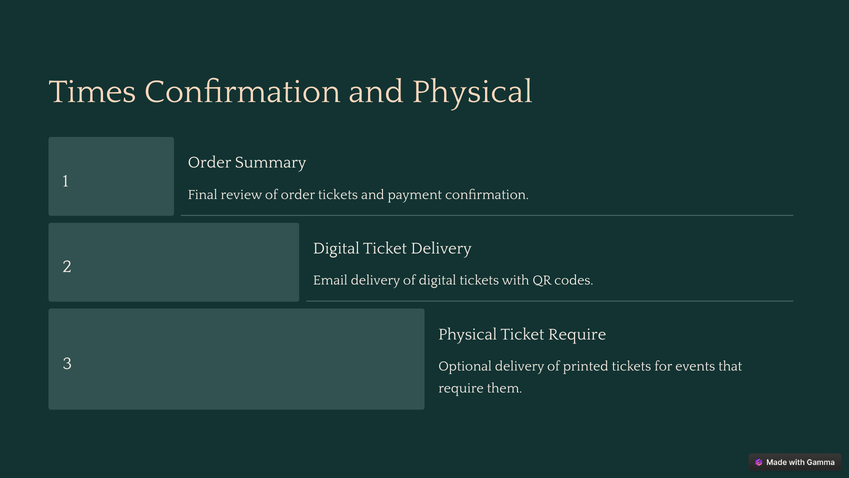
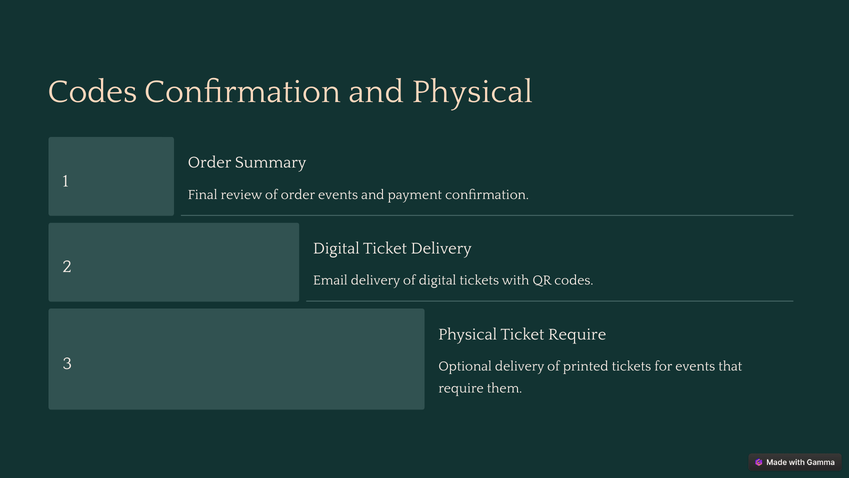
Times: Times -> Codes (93, 92)
order tickets: tickets -> events (338, 194)
